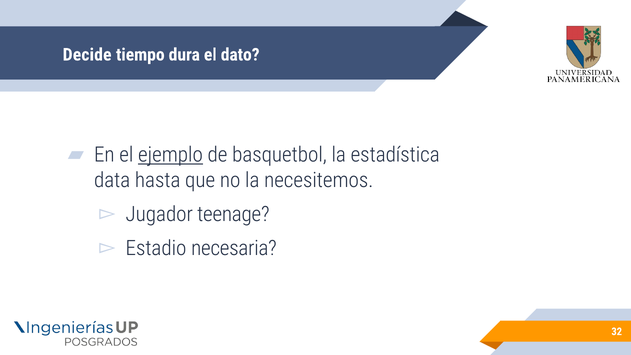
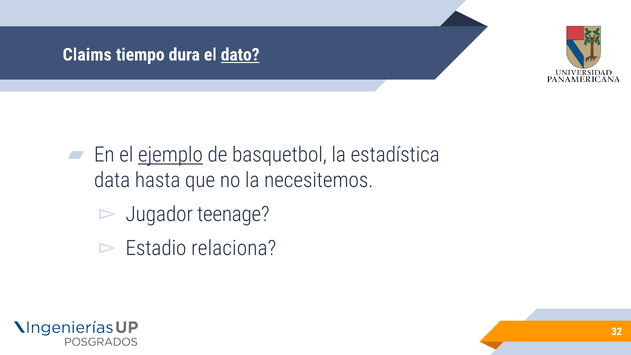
Decide: Decide -> Claims (87, 55)
dato underline: none -> present (240, 55)
necesaria: necesaria -> relaciona (234, 248)
